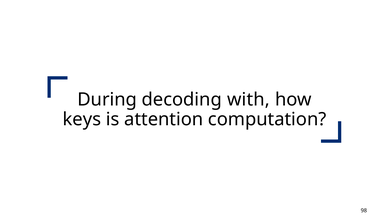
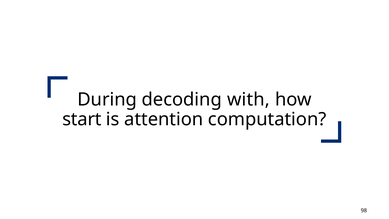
keys: keys -> start (82, 119)
